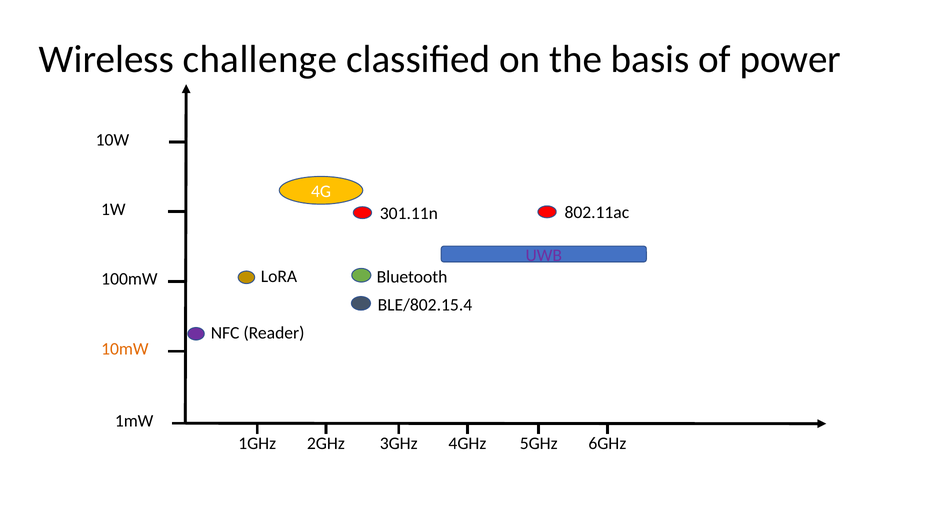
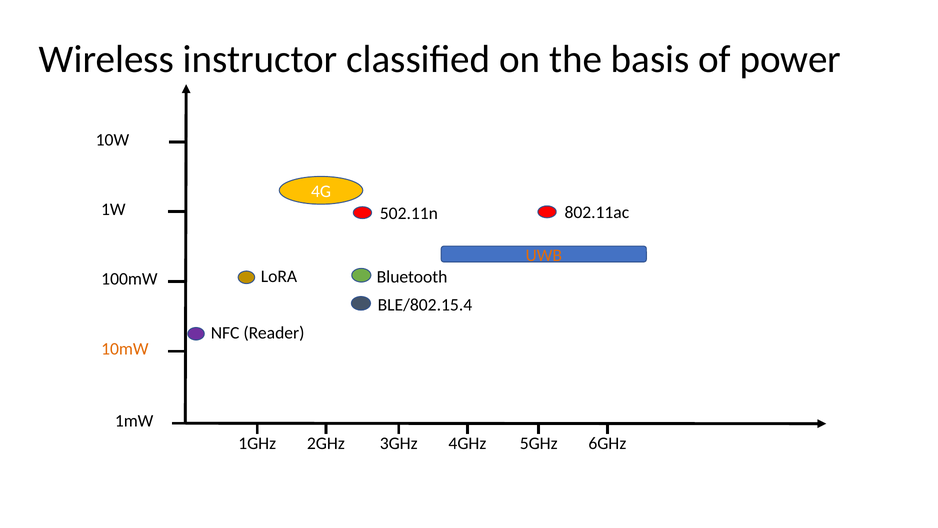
challenge: challenge -> instructor (260, 59)
301.11n: 301.11n -> 502.11n (409, 213)
UWB colour: purple -> orange (544, 255)
